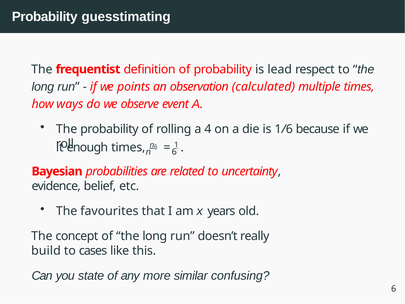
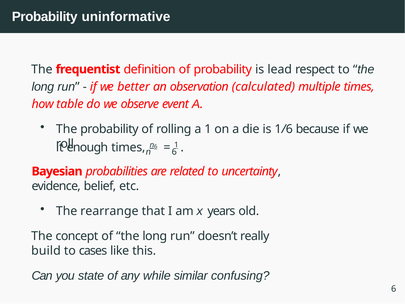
guesstimating: guesstimating -> uninformative (126, 17)
points: points -> better (134, 87)
ways: ways -> table (70, 104)
a 4: 4 -> 1 (208, 129)
favourites: favourites -> rearrange (109, 211)
more: more -> while (157, 276)
